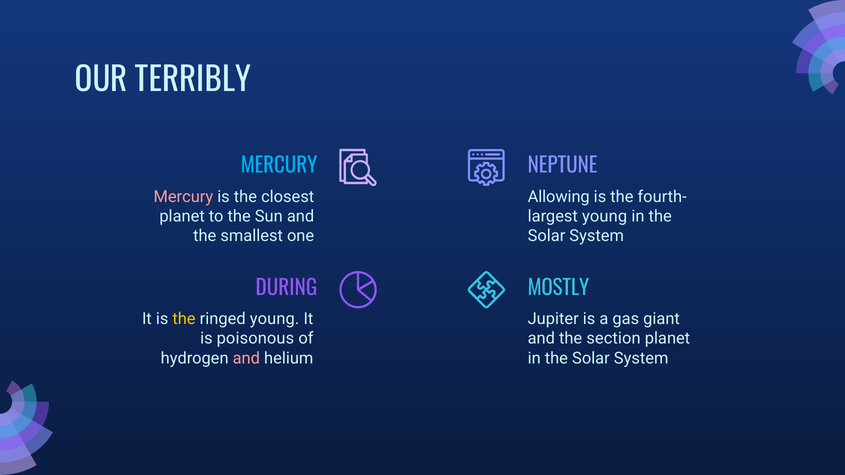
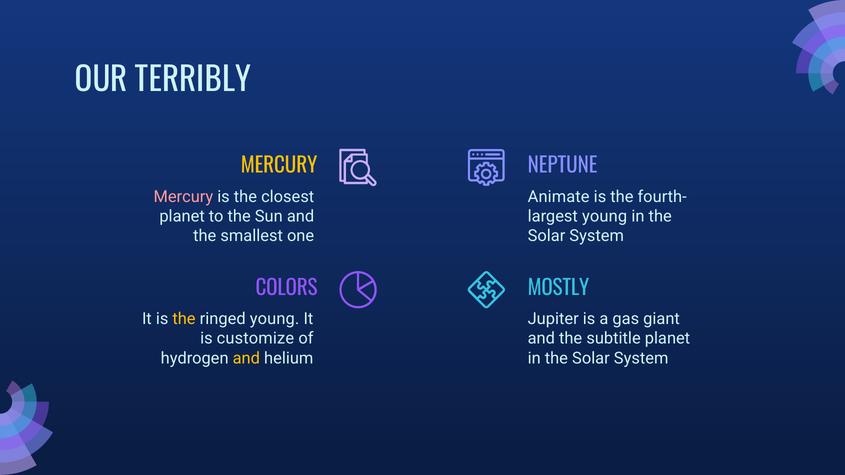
MERCURY colour: light blue -> yellow (279, 166)
Allowing: Allowing -> Animate (559, 197)
DURING: DURING -> COLORS (287, 288)
poisonous: poisonous -> customize (255, 339)
section: section -> subtitle (614, 339)
and colour: pink -> yellow (246, 359)
